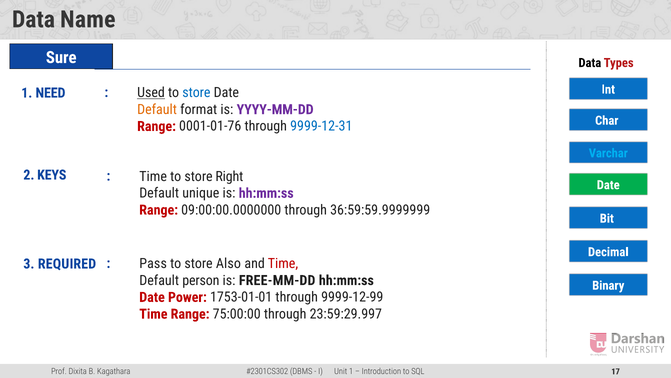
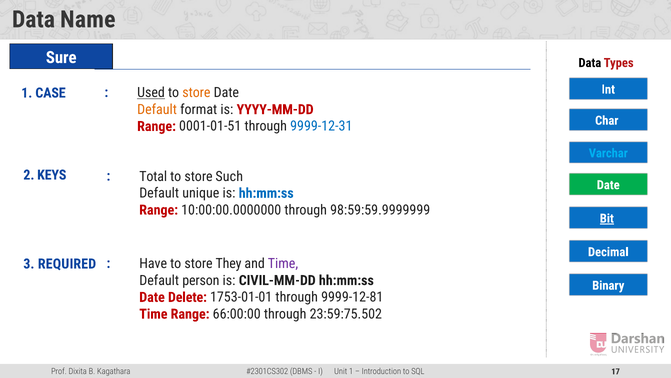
NEED: NEED -> CASE (51, 93)
store colour: blue -> orange (196, 93)
YYYY-MM-DD colour: purple -> red (275, 109)
0001-01-76: 0001-01-76 -> 0001-01-51 (210, 126)
Time: Time -> Total (153, 176)
Right: Right -> Such (229, 176)
hh:mm:ss colour: purple -> blue (266, 193)
09:00:00.0000000: 09:00:00.0000000 -> 10:00:00.0000000 (231, 210)
36:59:59.9999999: 36:59:59.9999999 -> 98:59:59.9999999 (380, 210)
Bit underline: none -> present (607, 218)
Pass: Pass -> Have (153, 263)
Also: Also -> They (229, 263)
Time colour: red -> purple (283, 263)
FREE-MM-DD: FREE-MM-DD -> CIVIL-MM-DD (277, 280)
Power: Power -> Delete (187, 297)
9999-12-99: 9999-12-99 -> 9999-12-81 (352, 297)
75:00:00: 75:00:00 -> 66:00:00 (237, 314)
23:59:29.997: 23:59:29.997 -> 23:59:75.502 (346, 314)
